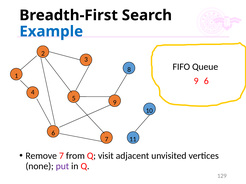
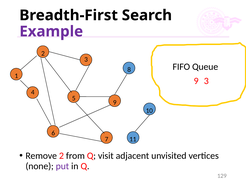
Example colour: blue -> purple (51, 32)
9 6: 6 -> 3 (206, 81)
Remove 7: 7 -> 2 (61, 156)
